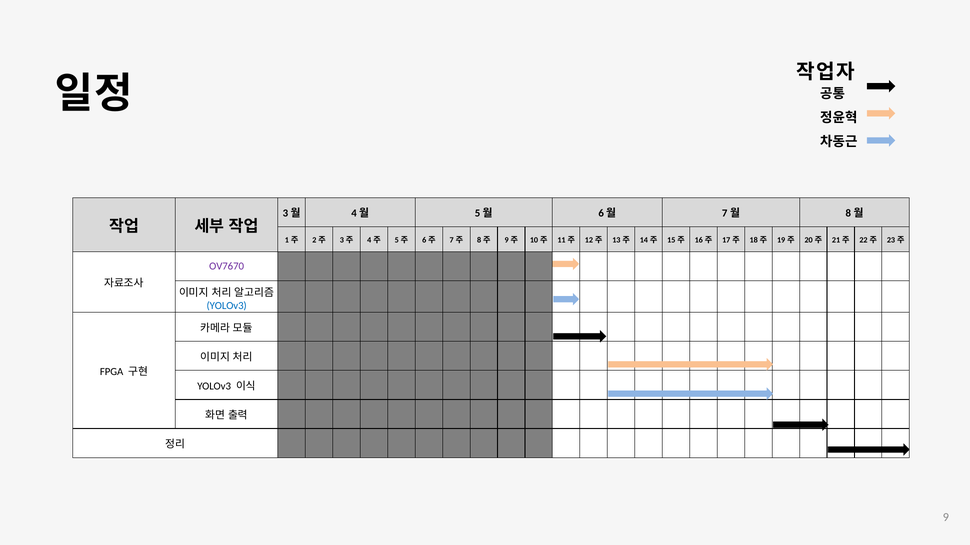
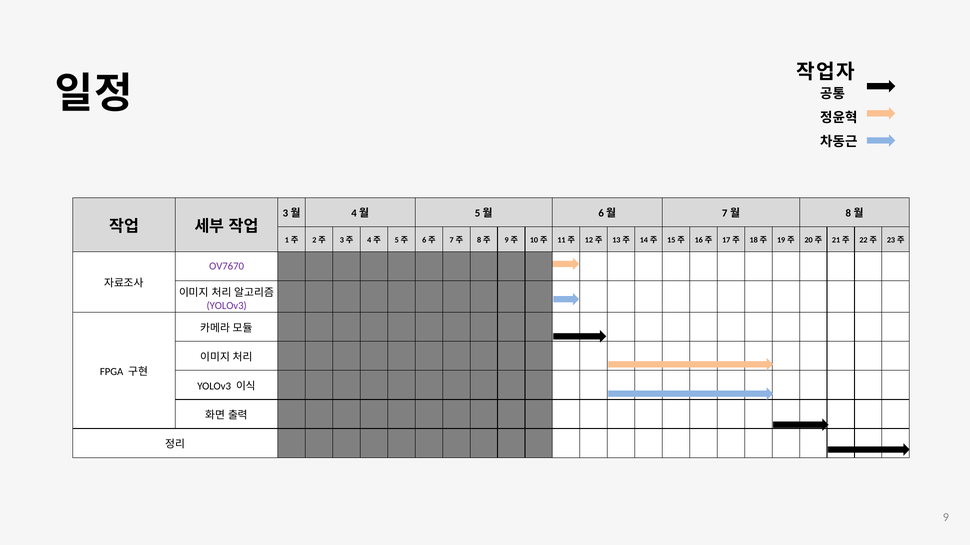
YOLOv3 colour: blue -> purple (227, 306)
